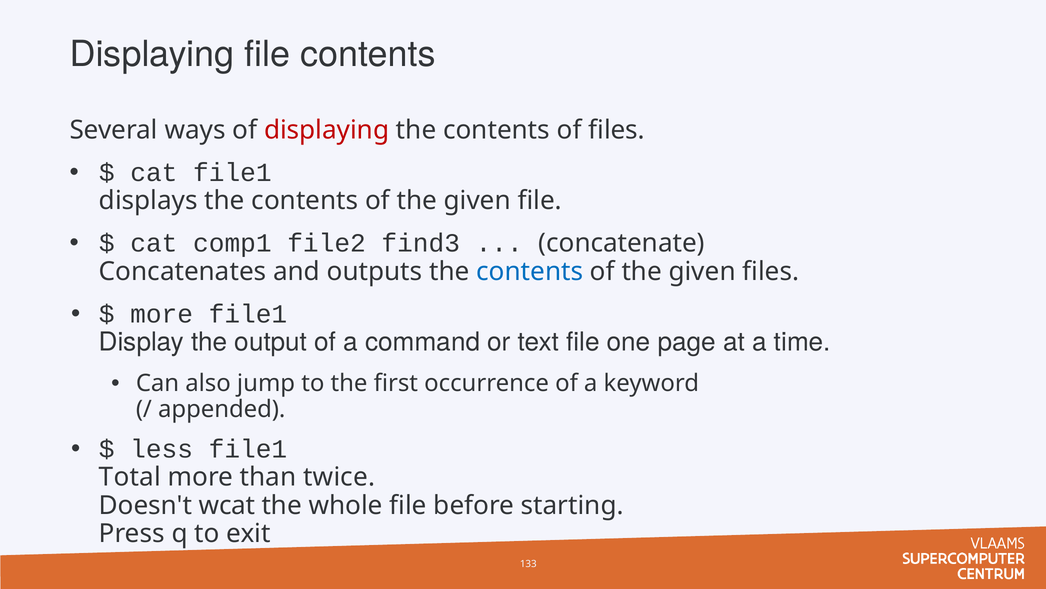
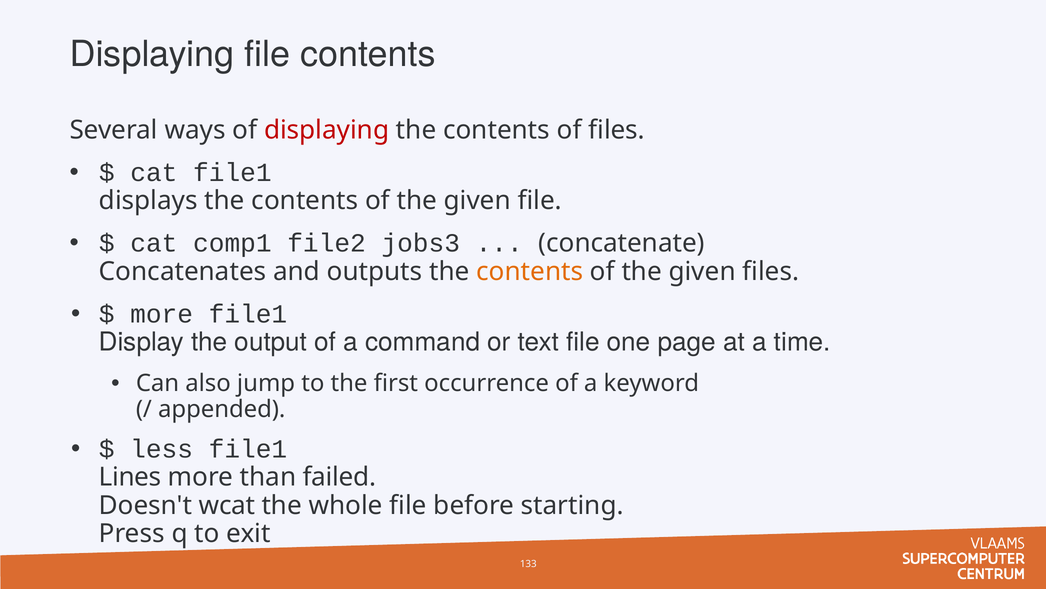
find3: find3 -> jobs3 (421, 243)
contents colour: blue -> orange (530, 271)
Total: Total -> Lines (130, 477)
twice: twice -> failed (339, 477)
